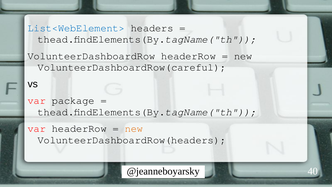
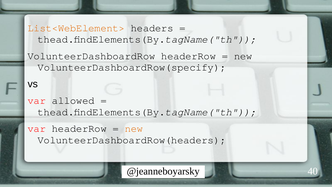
List<WebElement> colour: blue -> orange (76, 28)
VolunteerDashboardRow(careful: VolunteerDashboardRow(careful -> VolunteerDashboardRow(specify (132, 67)
package: package -> allowed (73, 100)
